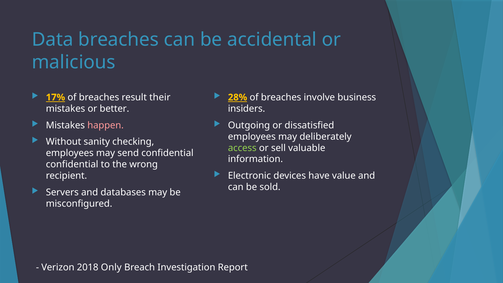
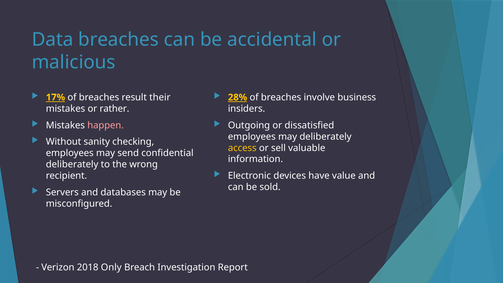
better: better -> rather (114, 109)
access colour: light green -> yellow (242, 148)
confidential: confidential -> deliberately (72, 164)
